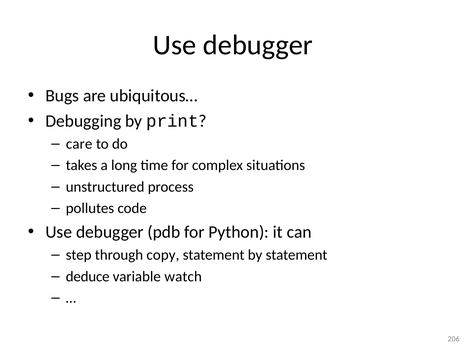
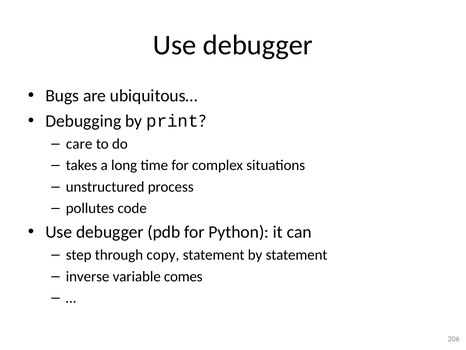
deduce: deduce -> inverse (88, 276)
watch: watch -> comes (183, 276)
